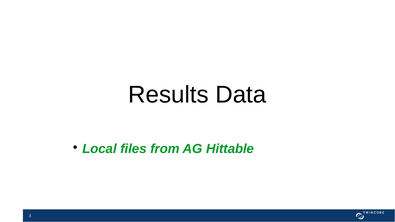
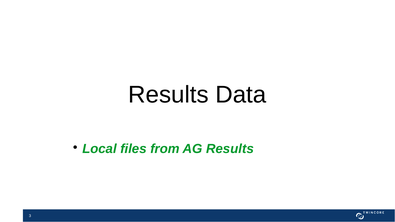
AG Hittable: Hittable -> Results (230, 149)
